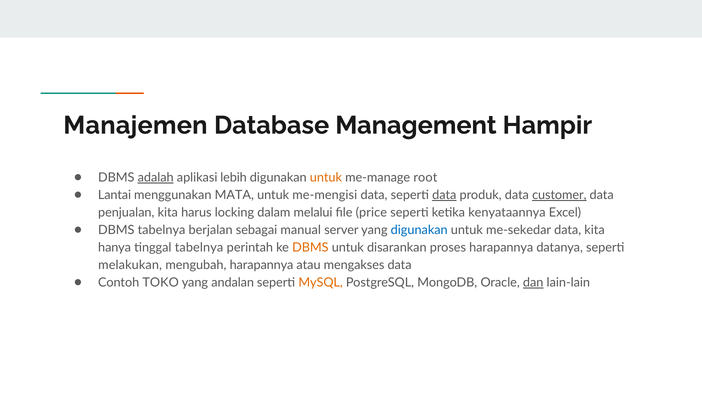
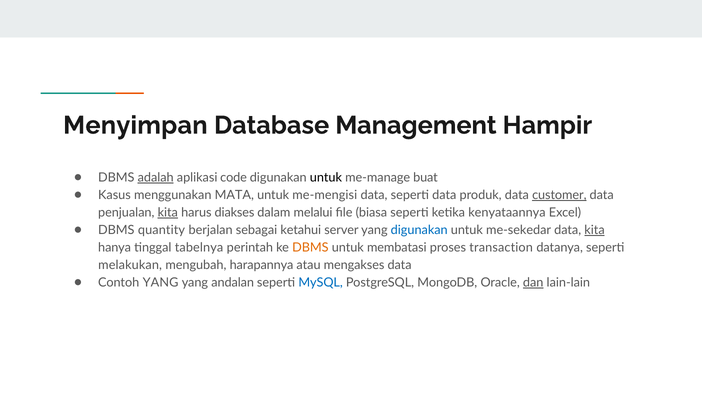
Manajemen: Manajemen -> Menyimpan (135, 125)
lebih: lebih -> code (234, 177)
untuk colour: orange -> black (326, 177)
root: root -> buat (425, 177)
Lantai: Lantai -> Kasus (114, 195)
data underline: present -> none (444, 195)
kita underline: none -> present (168, 212)
locking: locking -> diakses (235, 212)
price: price -> biasa (371, 212)
DBMS tabelnya: tabelnya -> quantity (161, 230)
manual: manual -> ketahui (301, 230)
kita underline: none -> present (595, 230)
disarankan: disarankan -> membatasi (397, 247)
proses harapannya: harapannya -> transaction (501, 247)
Contoh TOKO: TOKO -> YANG (161, 282)
MySQL colour: orange -> blue (321, 282)
